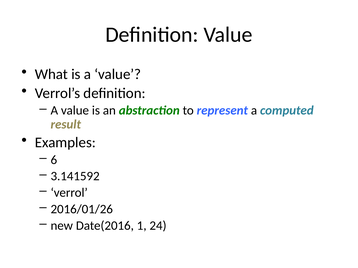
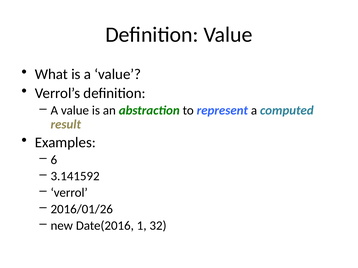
24: 24 -> 32 (158, 226)
